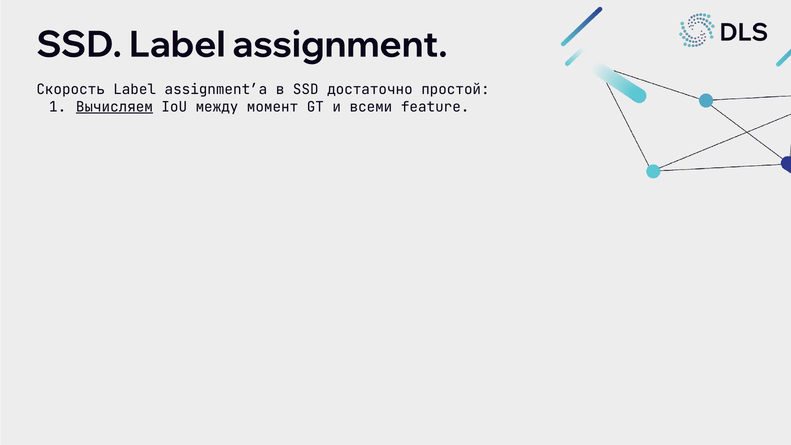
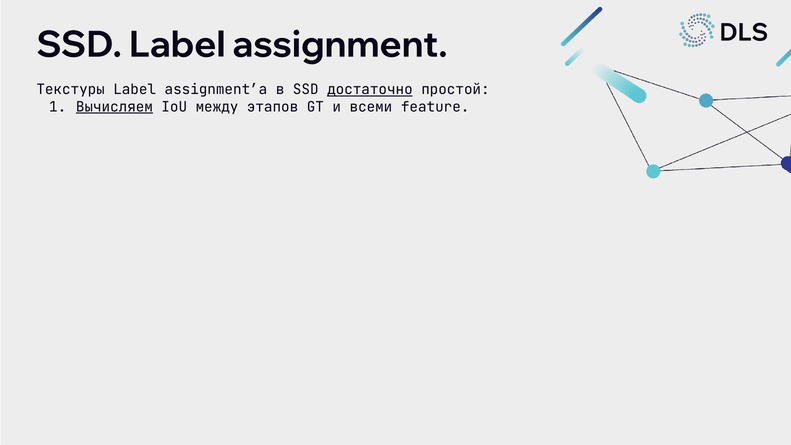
Скорость: Скорость -> Текстуры (71, 90)
достаточно underline: none -> present (370, 90)
момент: момент -> этапов (273, 107)
